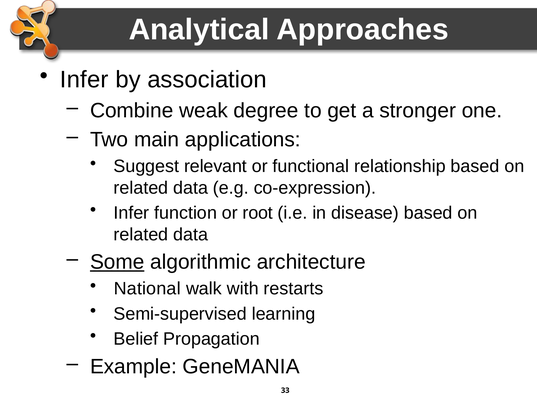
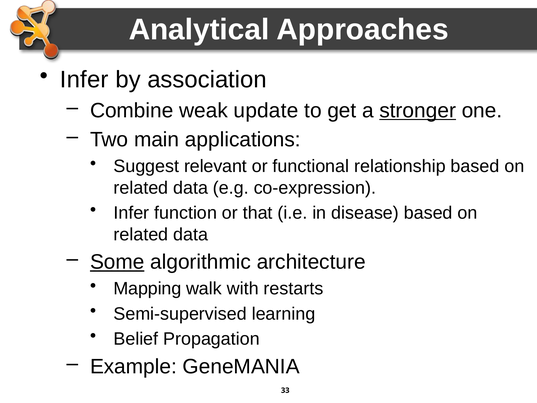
degree: degree -> update (266, 110)
stronger underline: none -> present (418, 110)
root: root -> that (258, 213)
National: National -> Mapping (147, 289)
